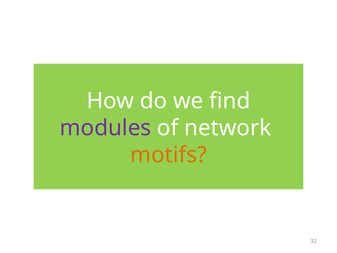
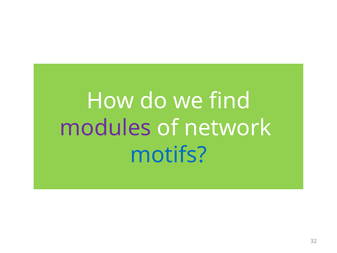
motifs colour: orange -> blue (168, 155)
